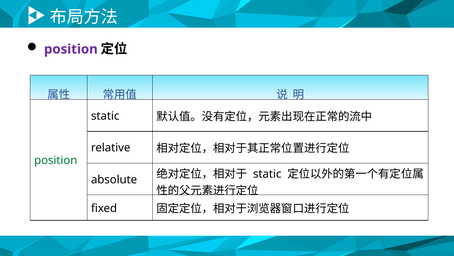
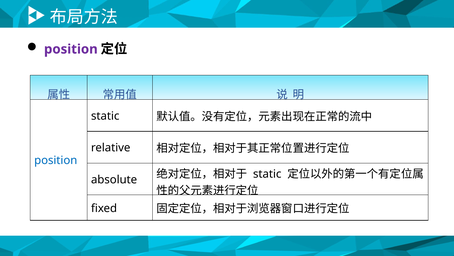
position colour: green -> blue (56, 160)
